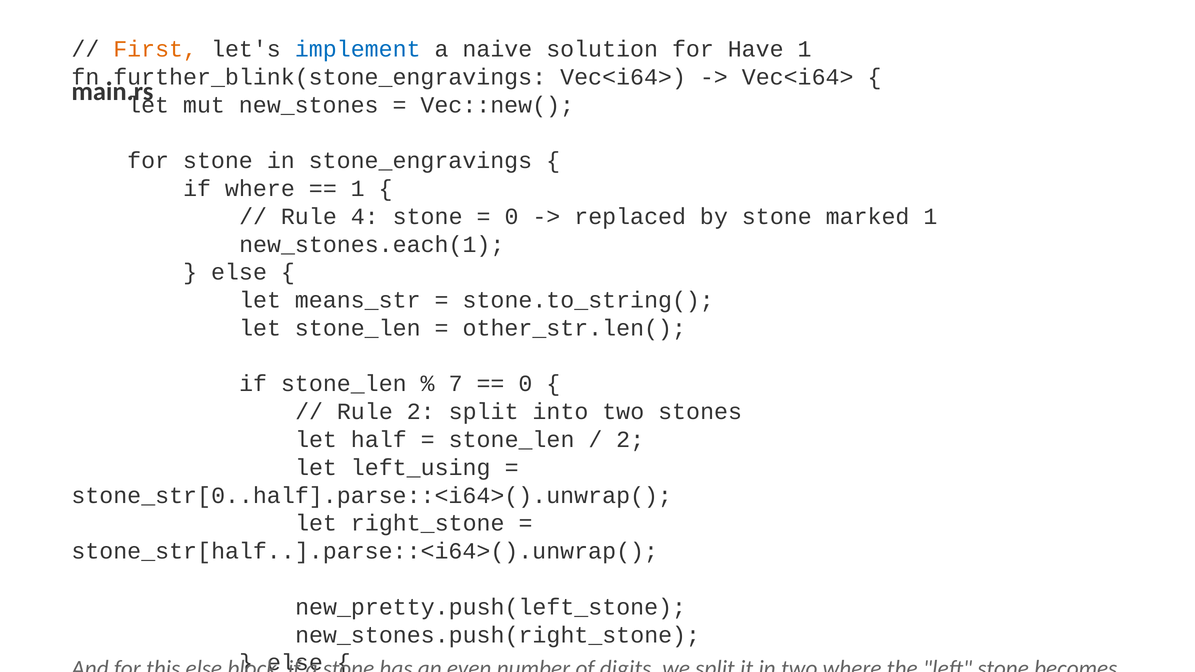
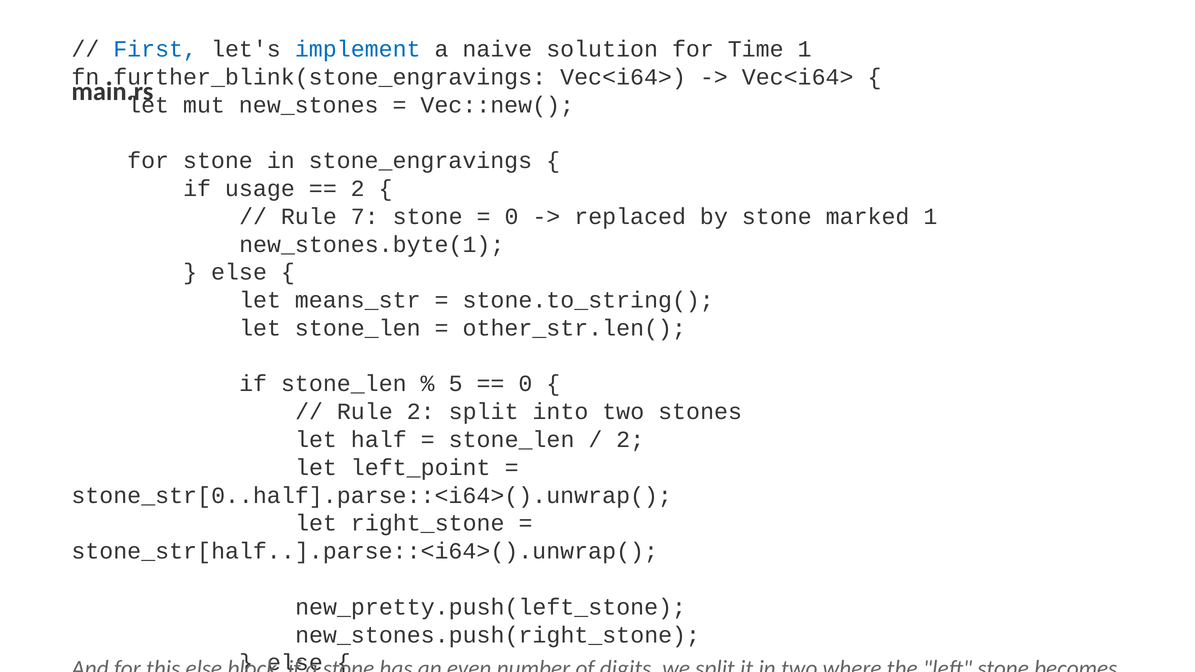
First colour: orange -> blue (155, 49)
Have: Have -> Time (756, 49)
if where: where -> usage (260, 189)
1: 1 -> 2 (358, 189)
4: 4 -> 7 (365, 217)
new_stones.each(1: new_stones.each(1 -> new_stones.byte(1 (372, 244)
7: 7 -> 5 (456, 384)
left_using: left_using -> left_point (421, 468)
